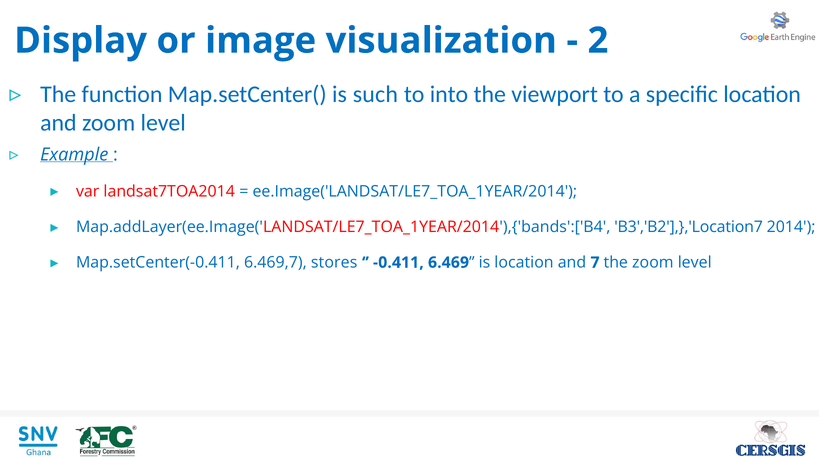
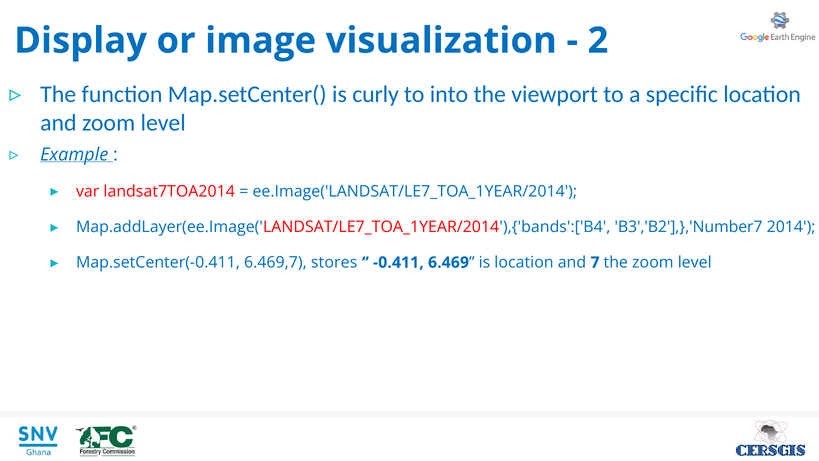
such: such -> curly (376, 94)
B3','B2'],},'Location7: B3','B2'],},'Location7 -> B3','B2'],},'Number7 (689, 227)
